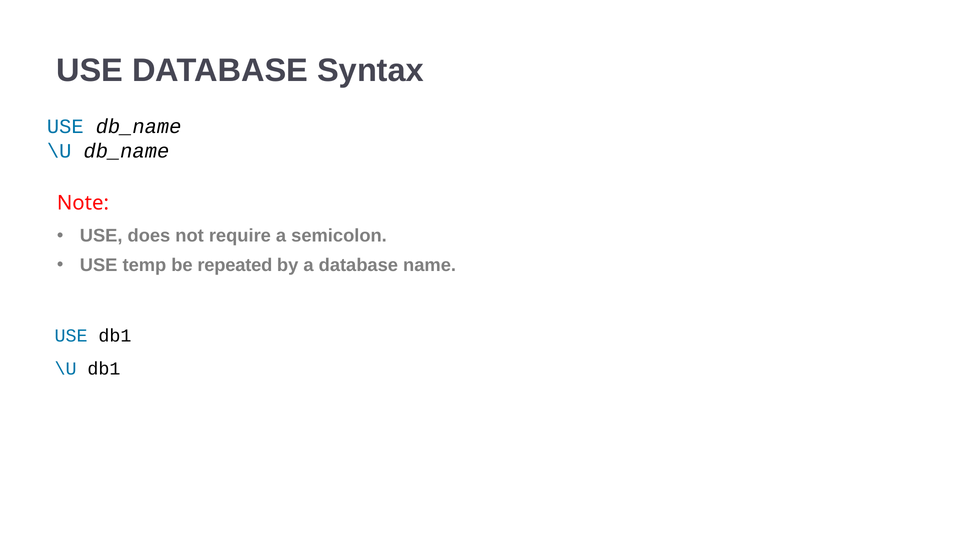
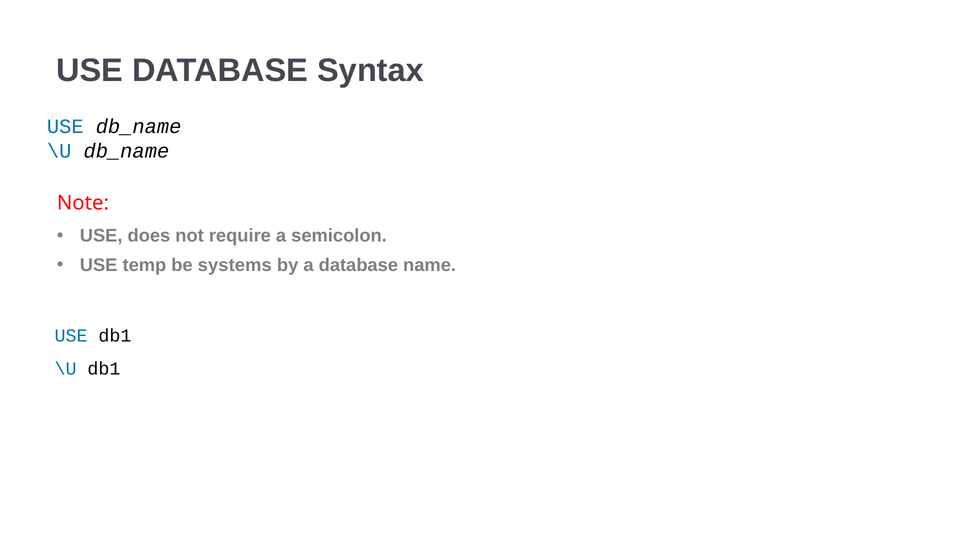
repeated: repeated -> systems (235, 266)
